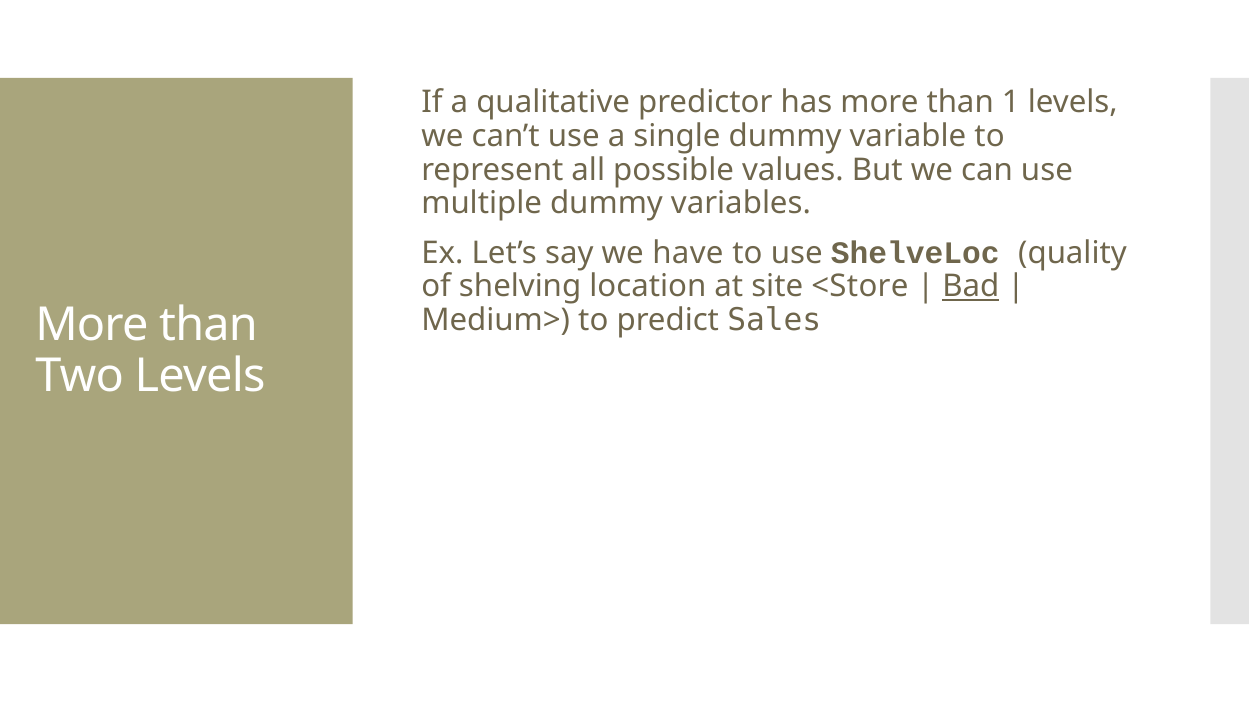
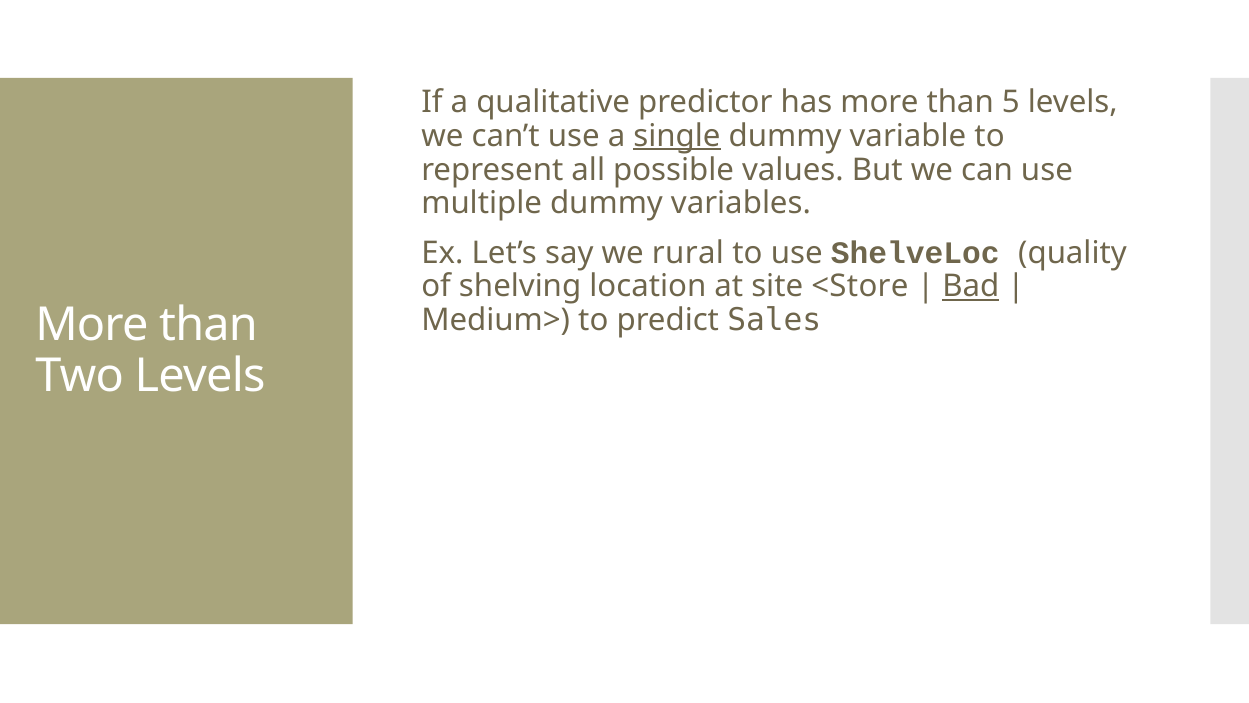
1: 1 -> 5 (1011, 102)
single underline: none -> present (677, 136)
have: have -> rural (688, 253)
